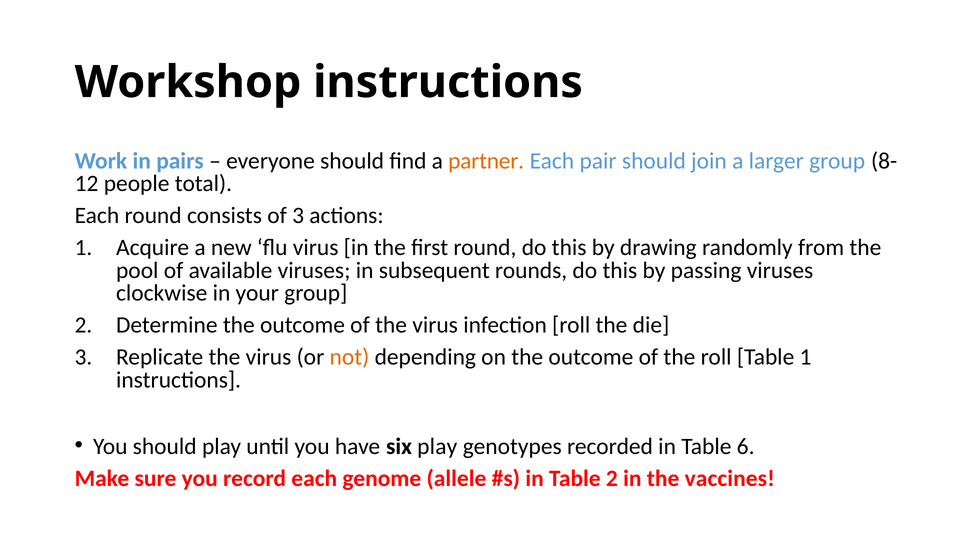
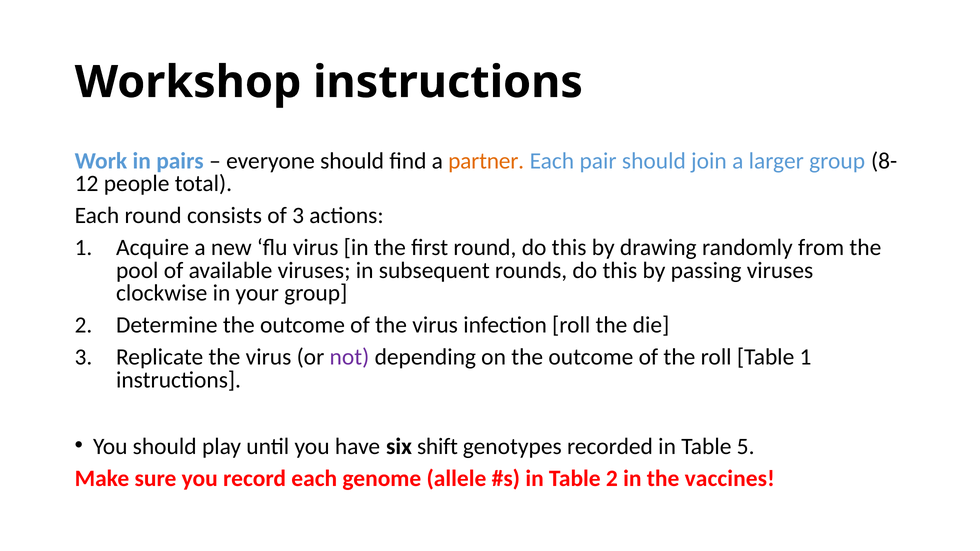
not colour: orange -> purple (349, 357)
six play: play -> shift (437, 447)
6: 6 -> 5 (746, 447)
